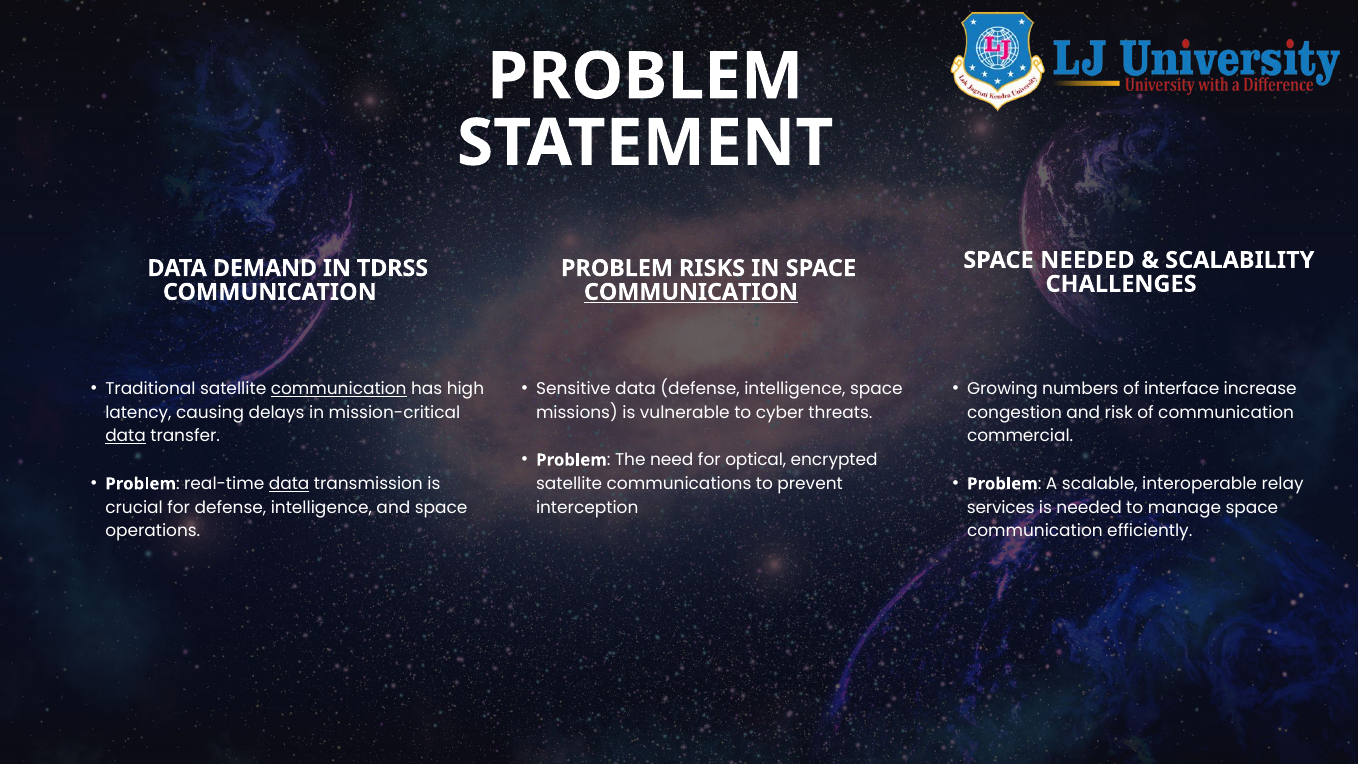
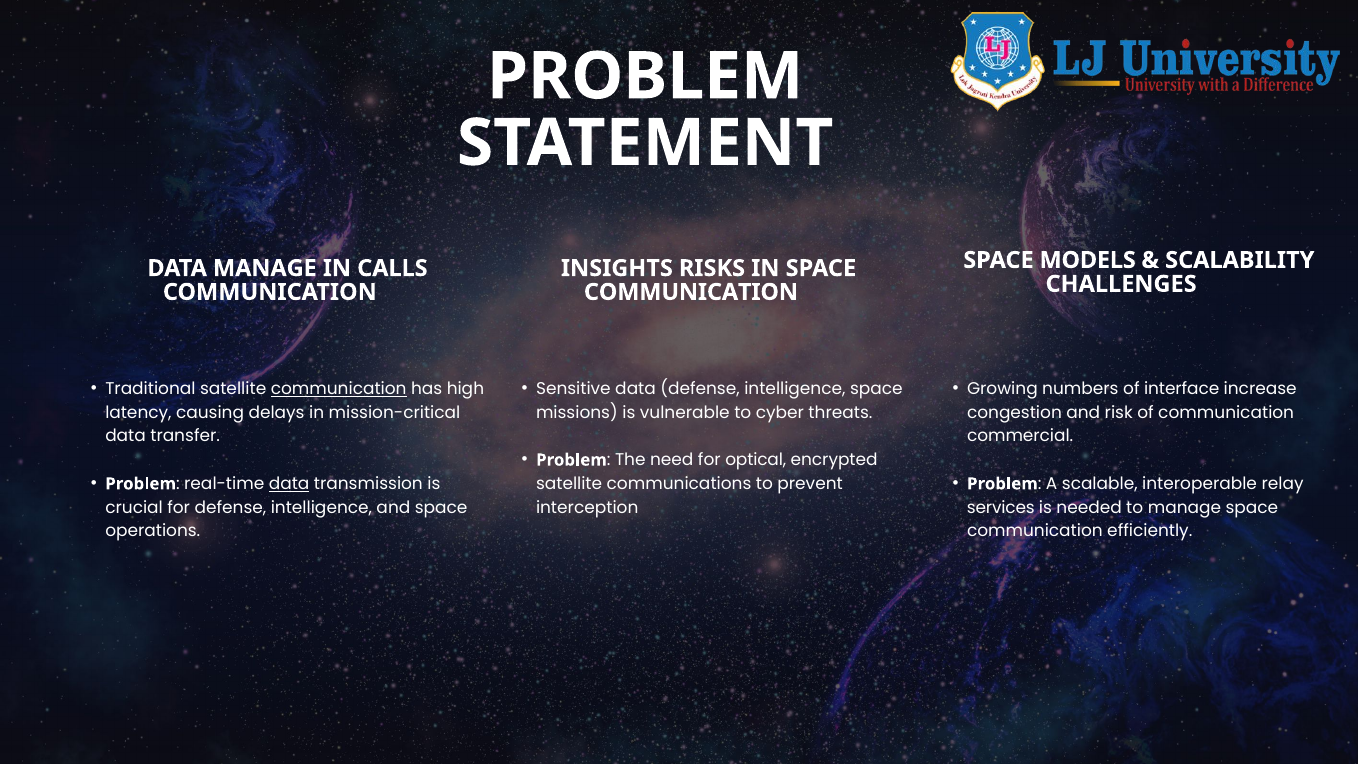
SPACE NEEDED: NEEDED -> MODELS (1088, 260)
DATA DEMAND: DEMAND -> MANAGE (265, 268)
TDRSS: TDRSS -> CALLS (392, 268)
PROBLEM: PROBLEM -> INSIGHTS (617, 268)
COMMUNICATION underline: present -> none (691, 292)
data underline: present -> none (126, 436)
